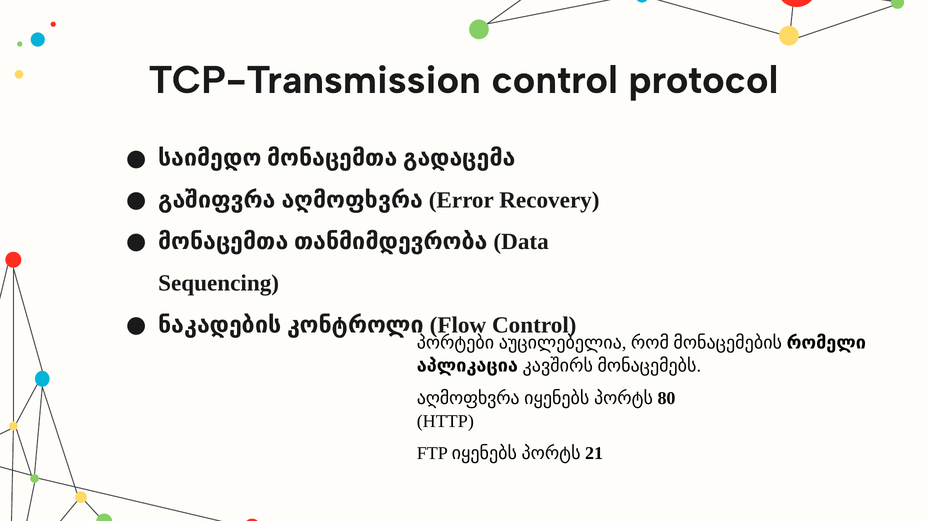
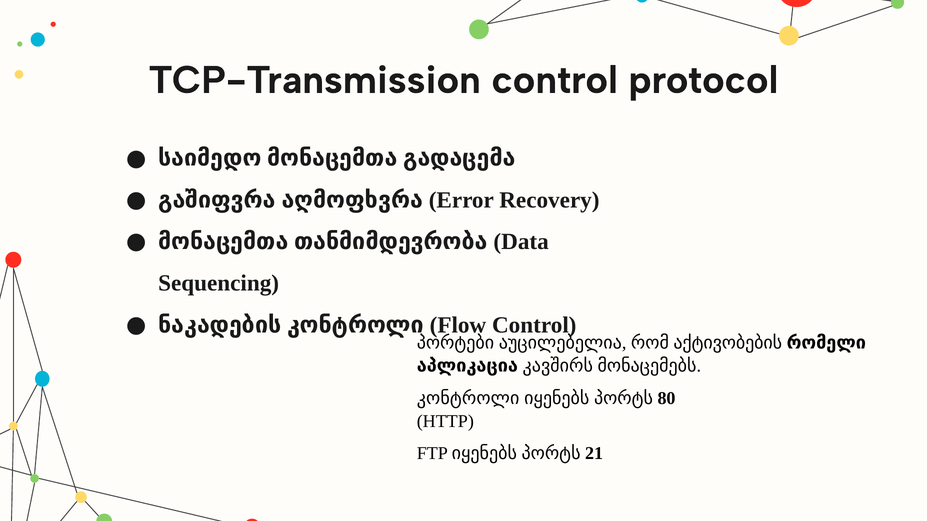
მონაცემების: მონაცემების -> აქტივობების (728, 343)
აღმოფხვრა: აღმოფხვრა -> კონტროლი (468, 398)
